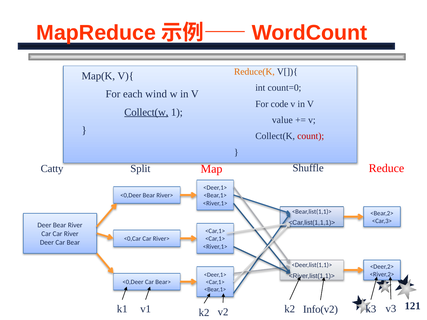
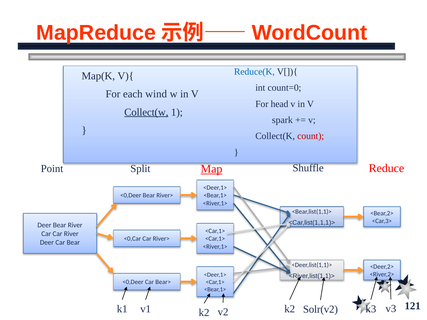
Reduce(K colour: orange -> blue (254, 72)
code: code -> head (280, 104)
value: value -> spark (282, 120)
Map underline: none -> present (212, 169)
Catty: Catty -> Point (52, 169)
Info(v2: Info(v2 -> Solr(v2 (320, 310)
